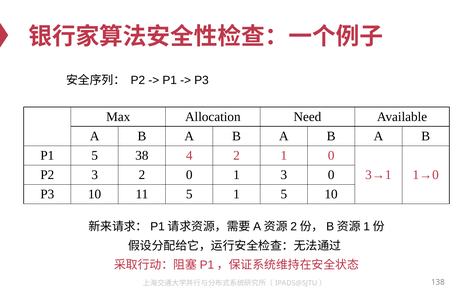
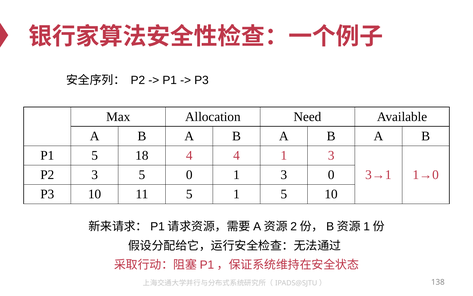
38: 38 -> 18 (142, 155)
4 2: 2 -> 4 (237, 155)
0: 0 -> 3 (331, 155)
3 2: 2 -> 5 (142, 175)
